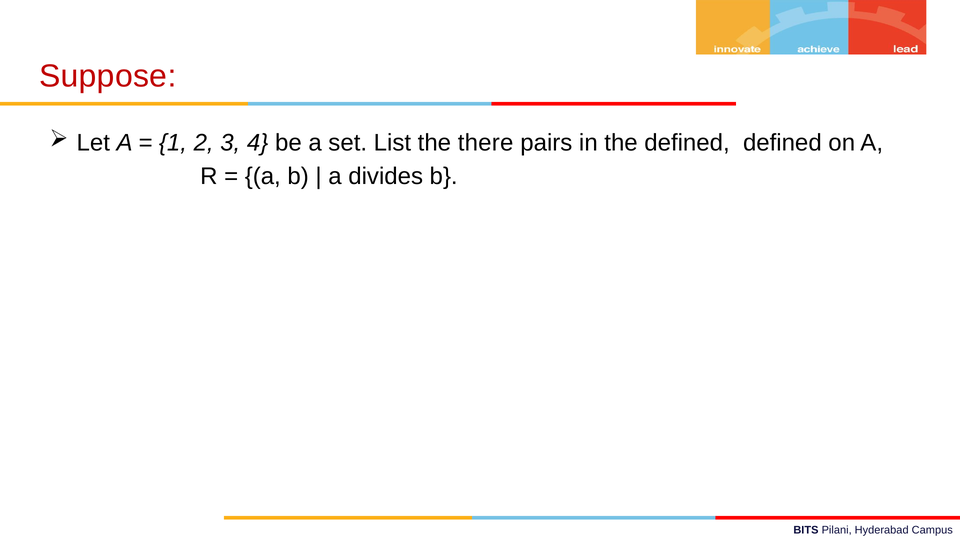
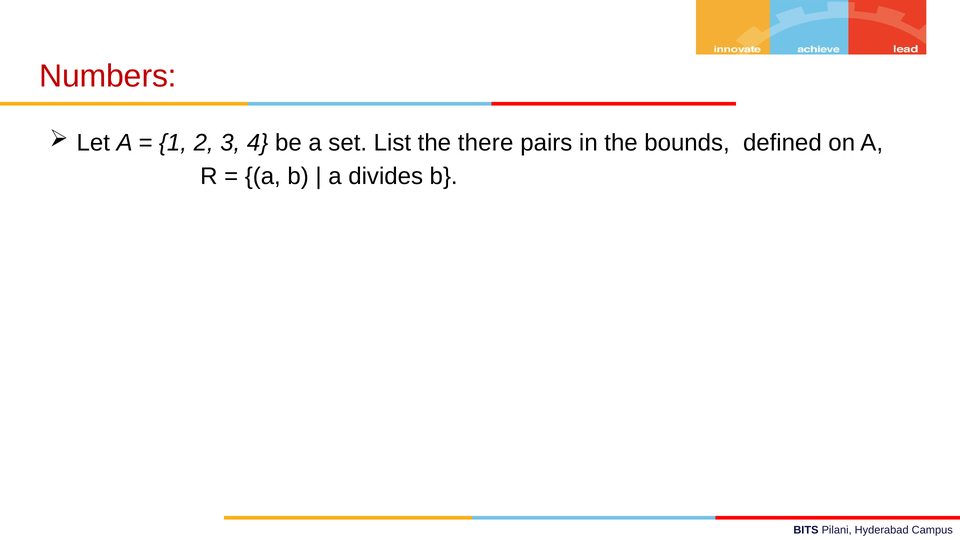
Suppose: Suppose -> Numbers (108, 76)
the defined: defined -> bounds (687, 143)
